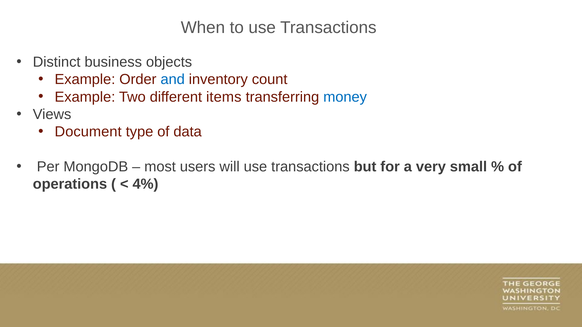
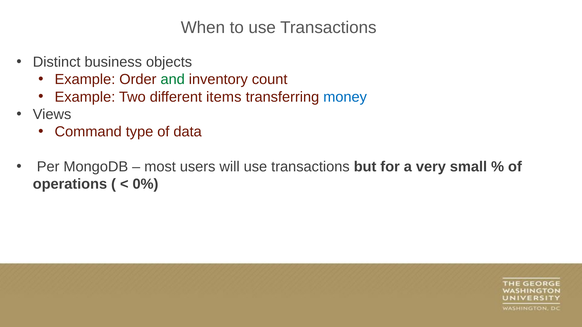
and colour: blue -> green (173, 80)
Document: Document -> Command (88, 132)
4%: 4% -> 0% (145, 184)
